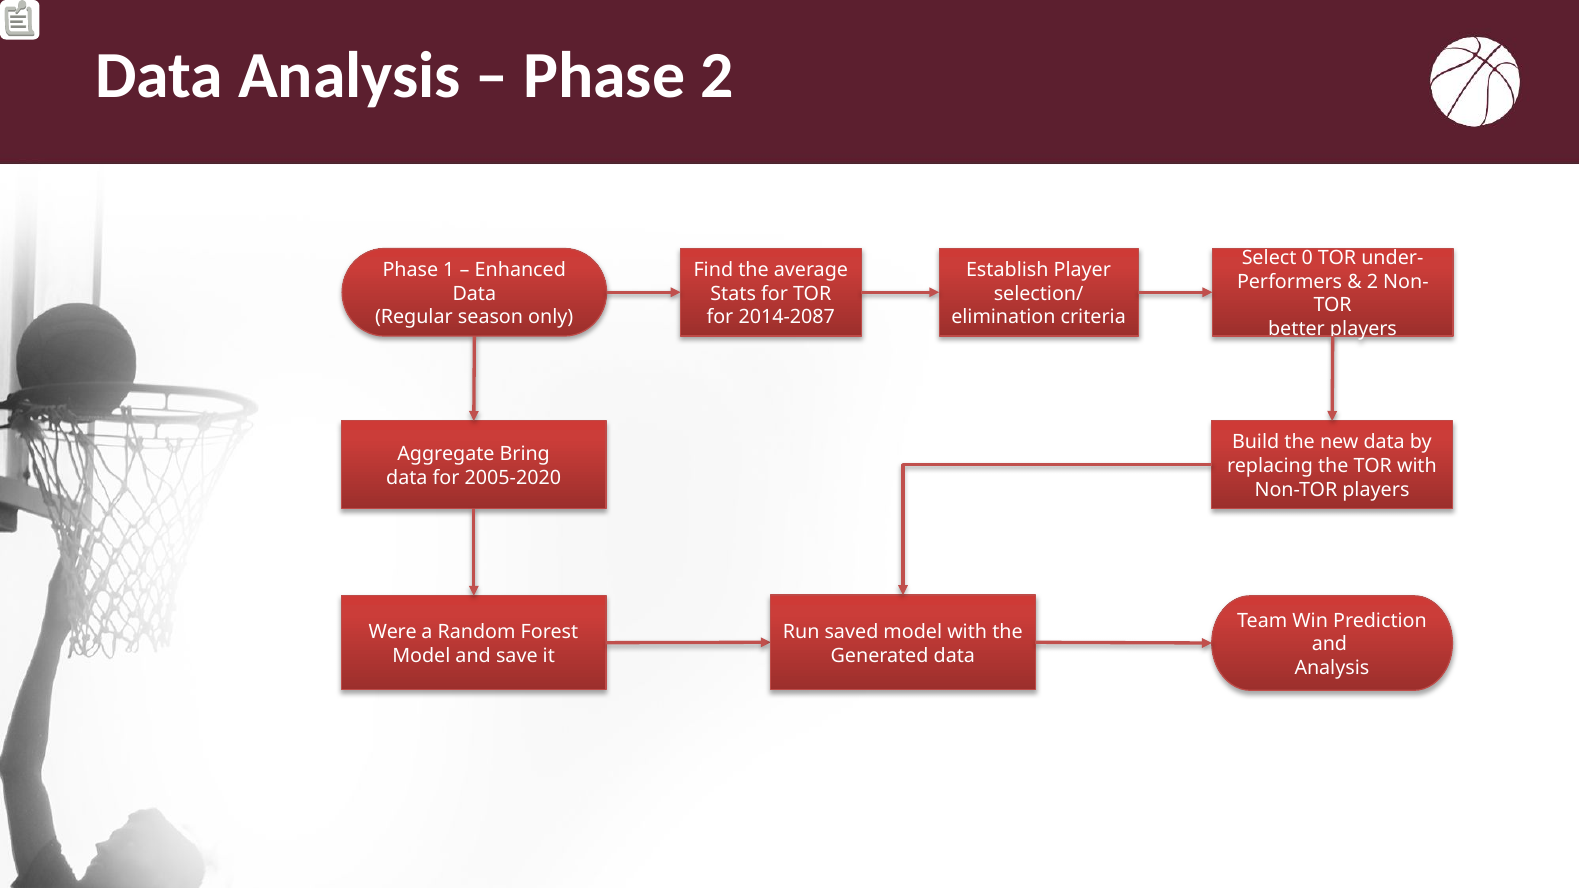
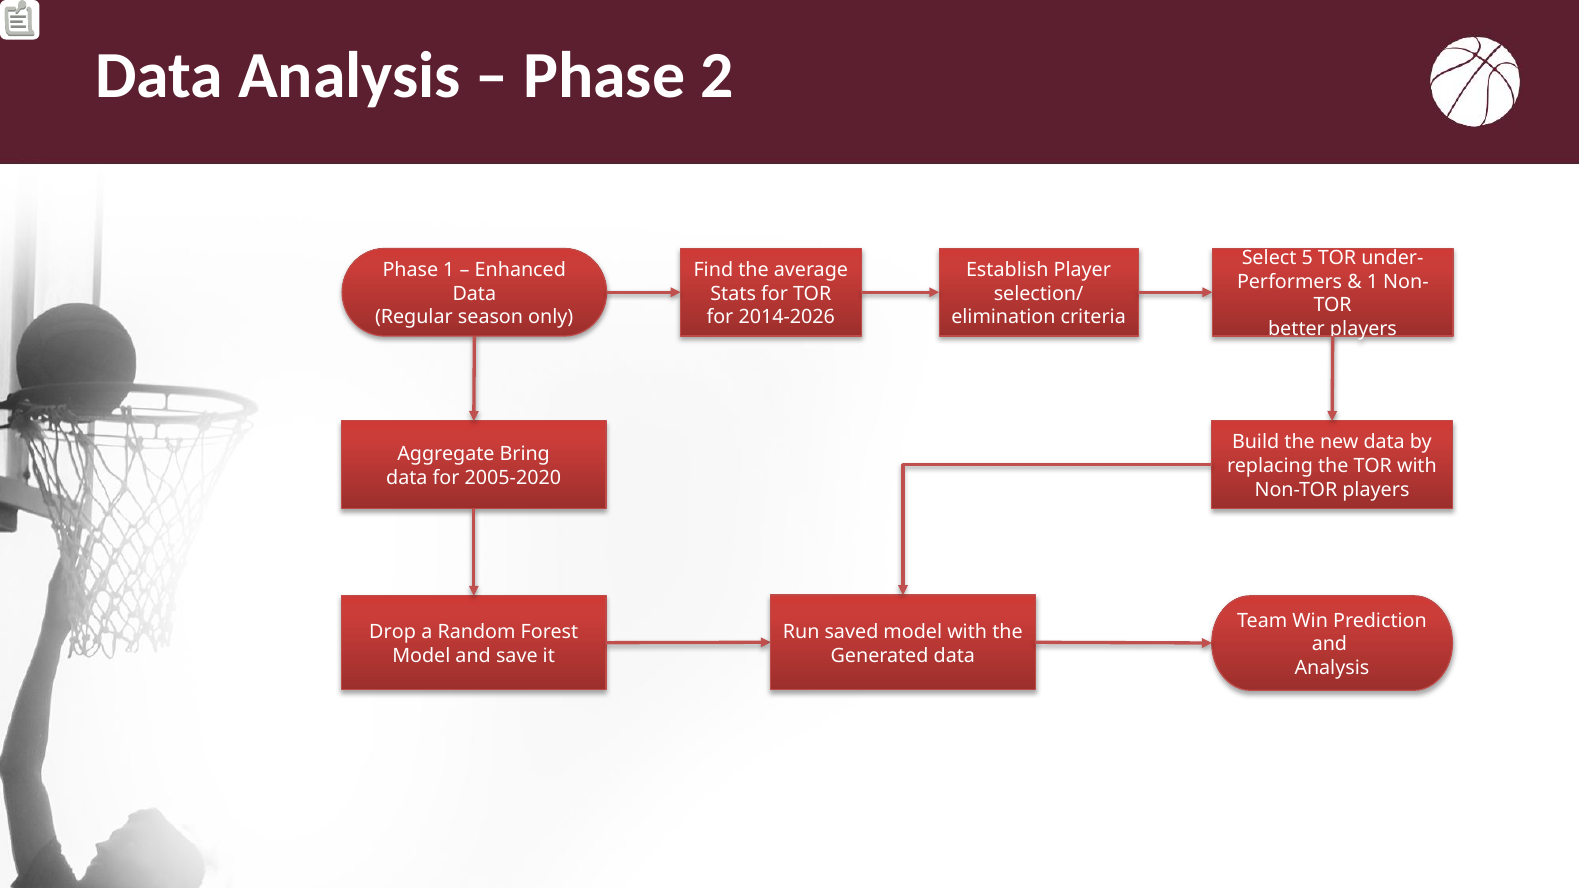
0: 0 -> 5 (1307, 258)
2: 2 -> 1 (1372, 282)
2014-2087: 2014-2087 -> 2014-2026 (787, 317)
Were: Were -> Drop (393, 633)
